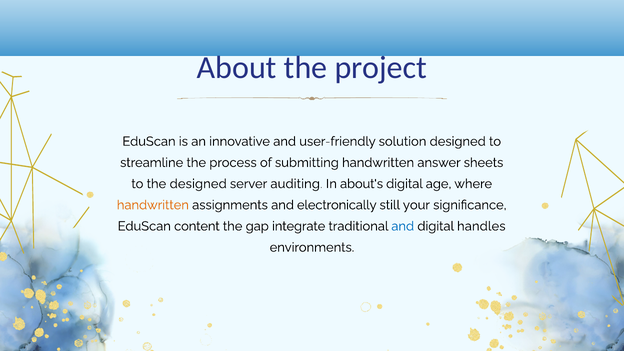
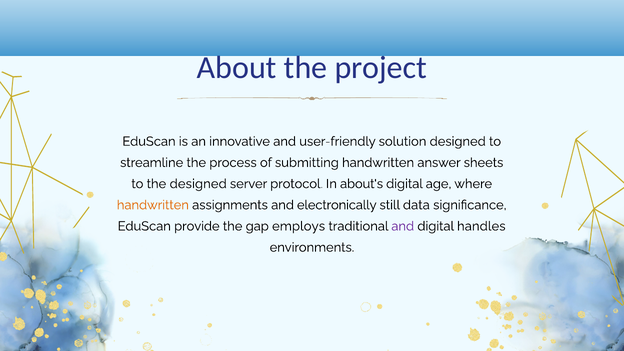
auditing: auditing -> protocol (297, 184)
your: your -> data (416, 205)
content: content -> provide (197, 226)
integrate: integrate -> employs (299, 226)
and colour: blue -> purple (403, 226)
